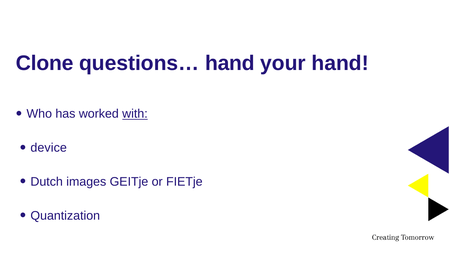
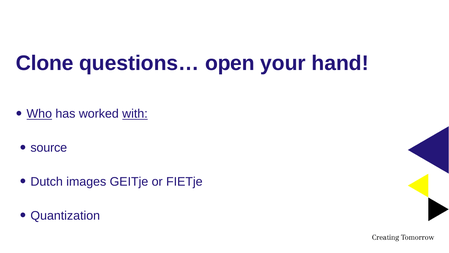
questions… hand: hand -> open (230, 63)
Who underline: none -> present (39, 114)
device: device -> source (49, 148)
